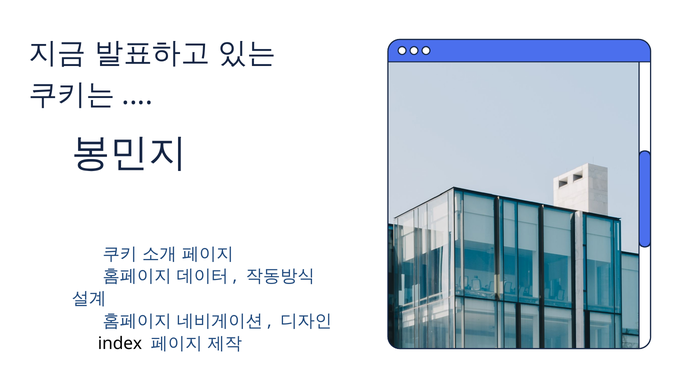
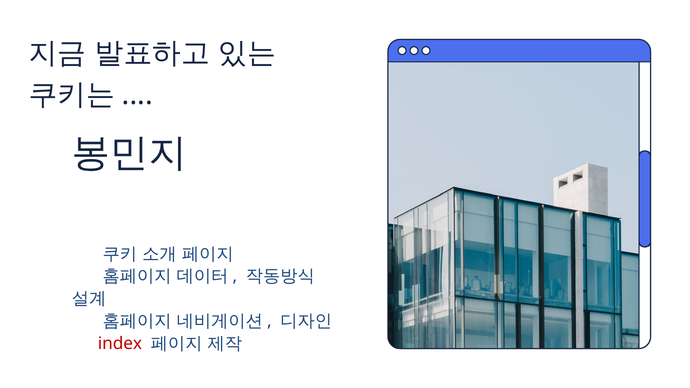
index colour: black -> red (120, 344)
